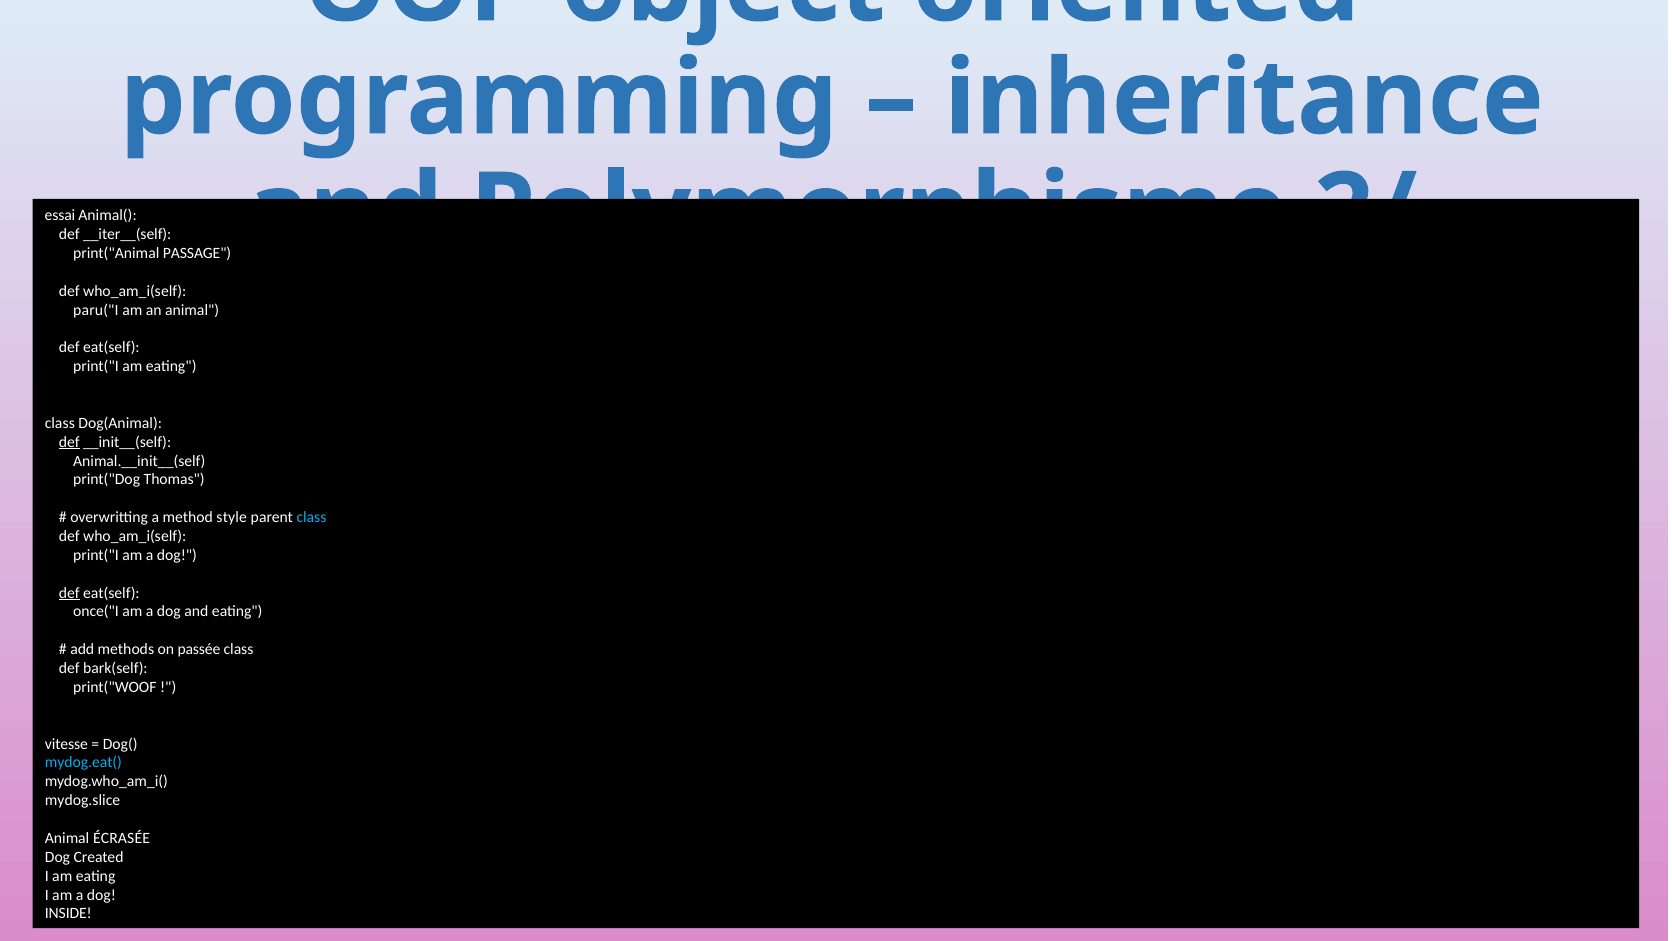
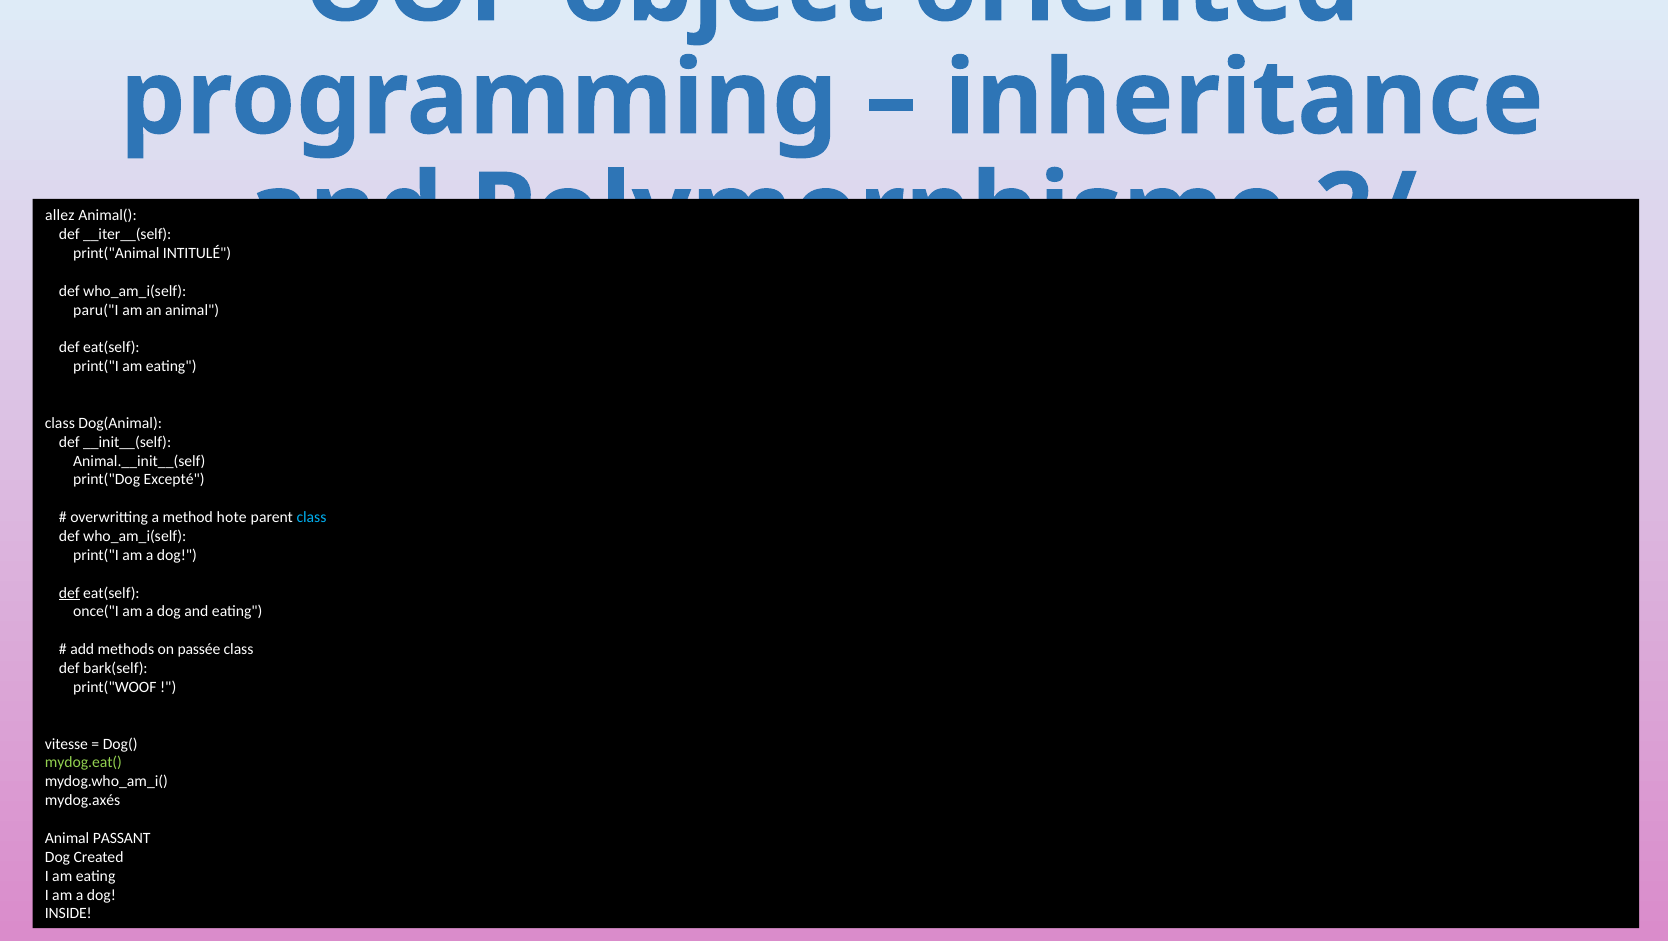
essai: essai -> allez (60, 215)
PASSAGE: PASSAGE -> INTITULÉ (197, 253)
def underline: present -> none (69, 442)
Thomas: Thomas -> Excepté (174, 479)
style: style -> hote (232, 517)
mydog.eat( colour: light blue -> light green (83, 762)
mydog.slice: mydog.slice -> mydog.axés (83, 800)
ÉCRASÉE: ÉCRASÉE -> PASSANT (122, 838)
